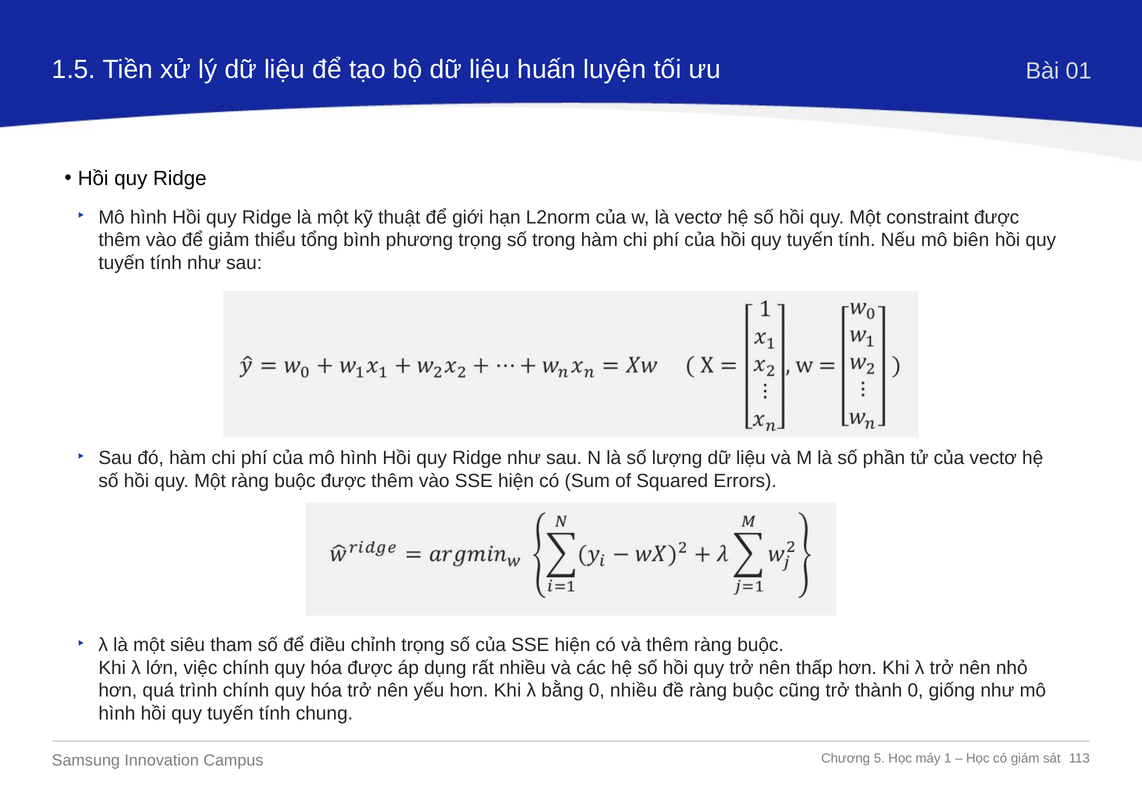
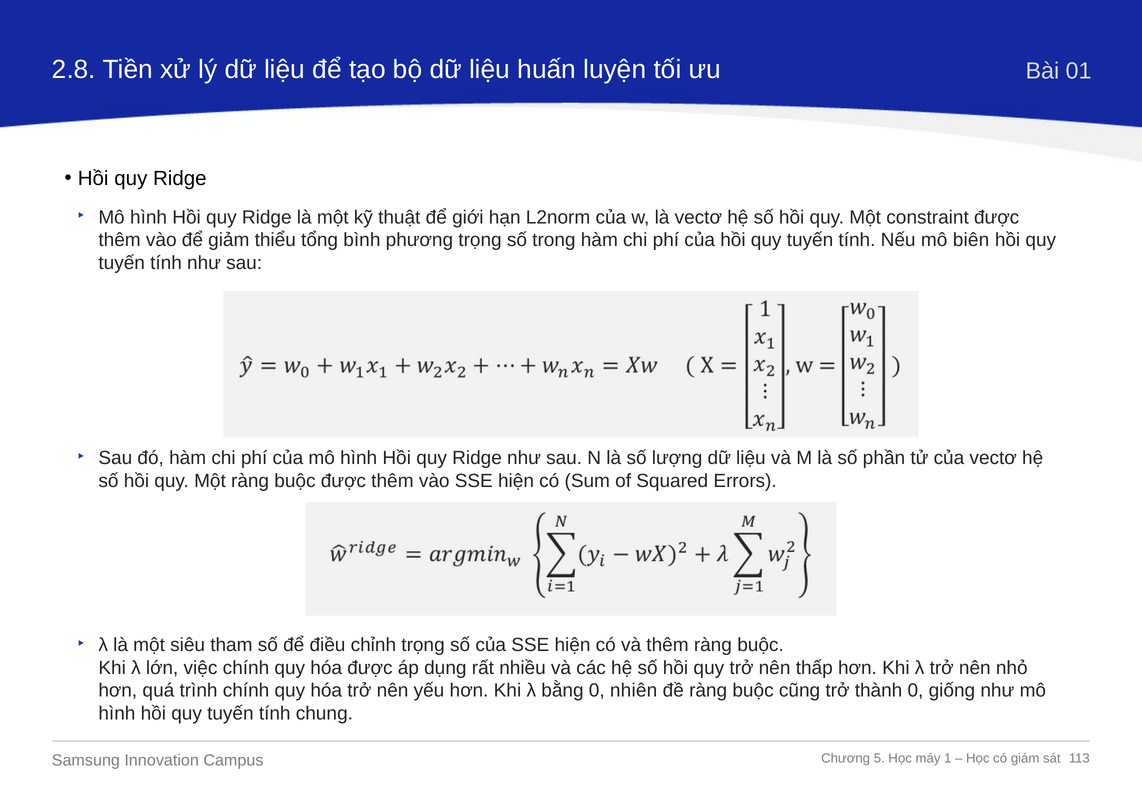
1.5: 1.5 -> 2.8 (74, 70)
0 nhiều: nhiều -> nhiên (634, 691)
